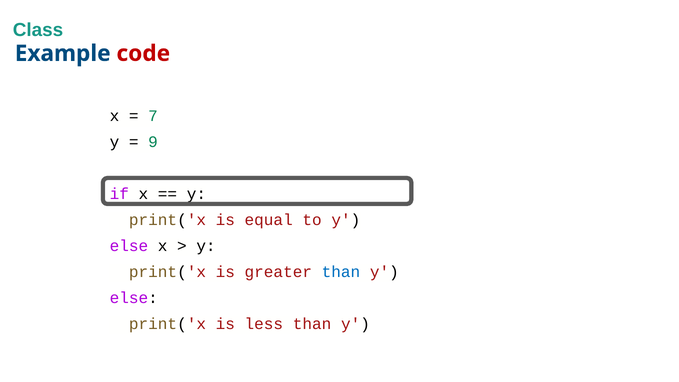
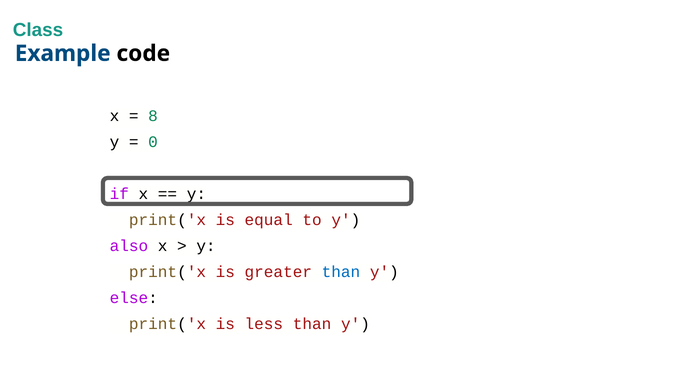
code colour: red -> black (143, 53)
7: 7 -> 8 (153, 116)
9: 9 -> 0 (153, 142)
else: else -> also (129, 246)
